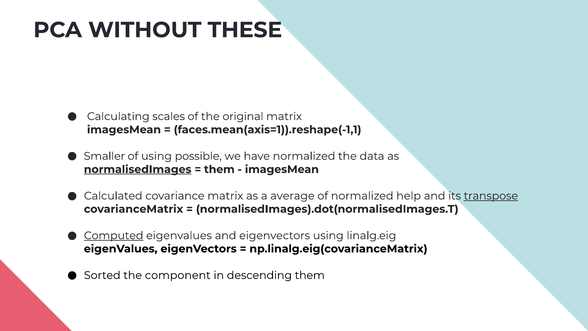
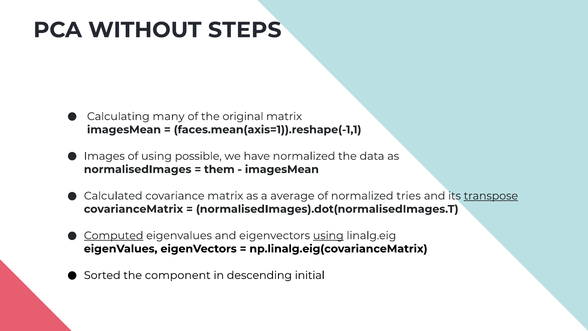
THESE: THESE -> STEPS (245, 30)
scales: scales -> many (169, 116)
Smaller: Smaller -> Images (104, 156)
normalisedImages underline: present -> none (138, 169)
help: help -> tries (409, 196)
using underline: none -> present (328, 235)
descending them: them -> initial (310, 275)
